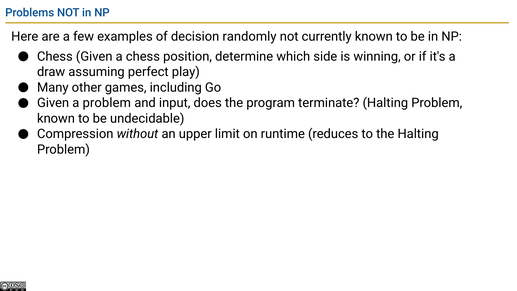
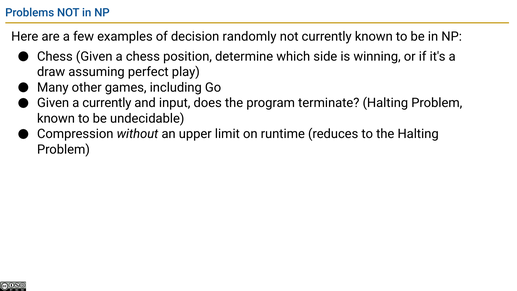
a problem: problem -> currently (107, 103)
